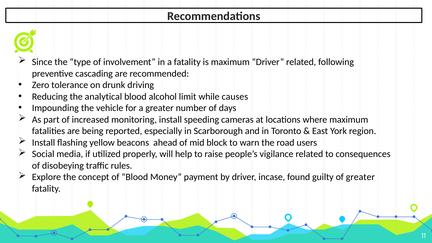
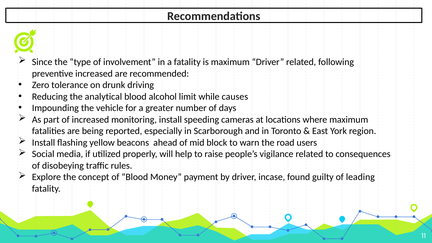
preventive cascading: cascading -> increased (94, 74)
of greater: greater -> leading (360, 177)
